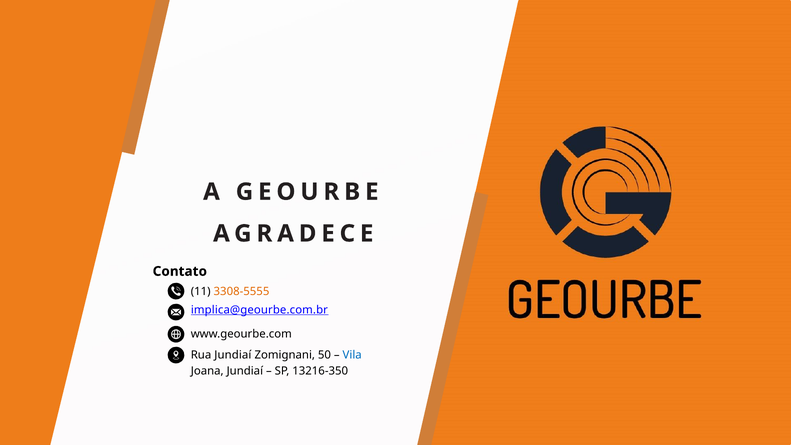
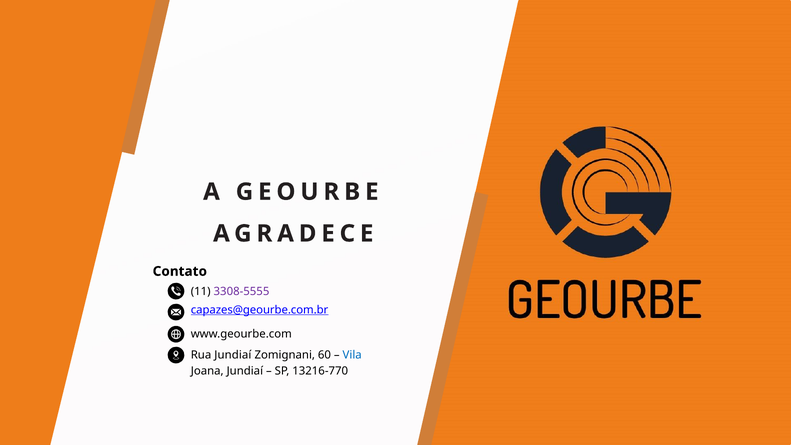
3308-5555 colour: orange -> purple (241, 291)
implica@geourbe.com.br: implica@geourbe.com.br -> capazes@geourbe.com.br (260, 310)
50: 50 -> 60 (324, 355)
13216-350: 13216-350 -> 13216-770 (320, 371)
